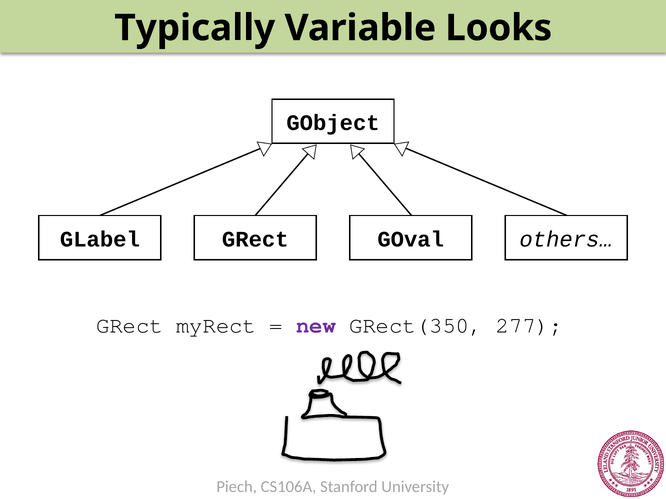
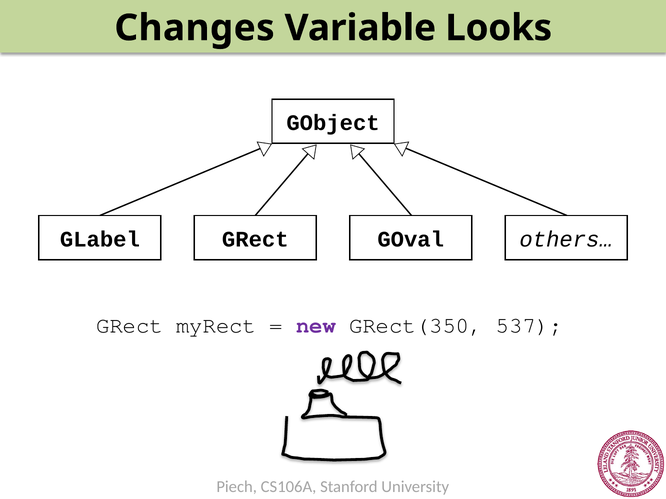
Typically: Typically -> Changes (195, 28)
277: 277 -> 537 (529, 326)
